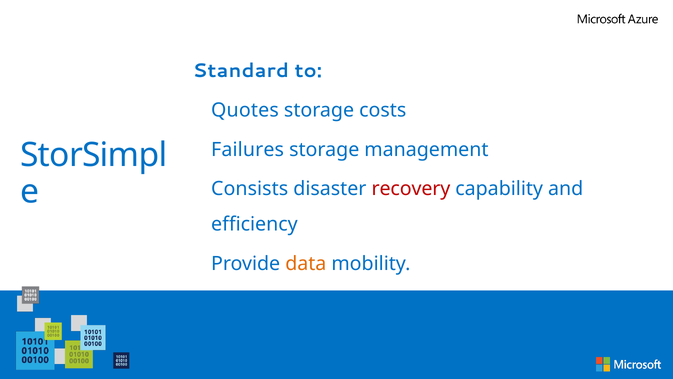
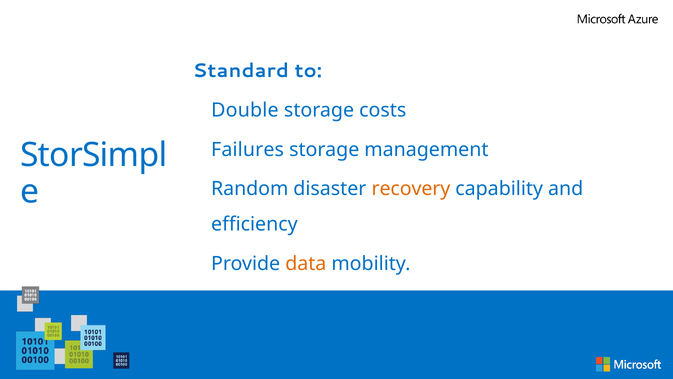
Quotes: Quotes -> Double (245, 110)
Consists: Consists -> Random (250, 189)
recovery colour: red -> orange (411, 189)
